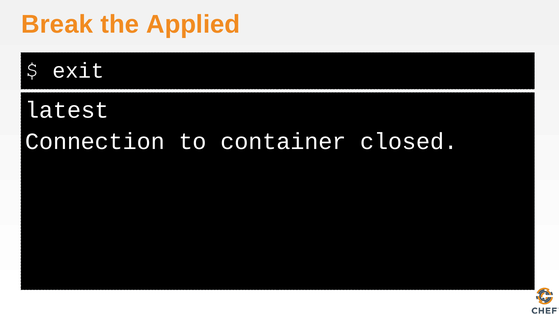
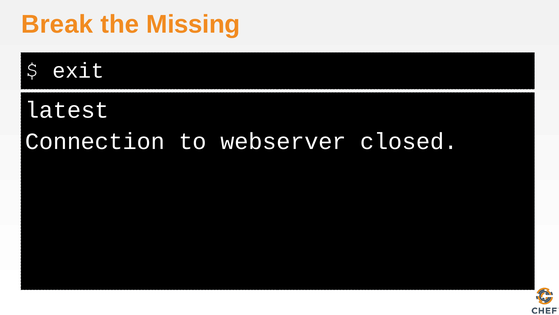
Applied: Applied -> Missing (193, 24)
container: container -> webserver (283, 141)
